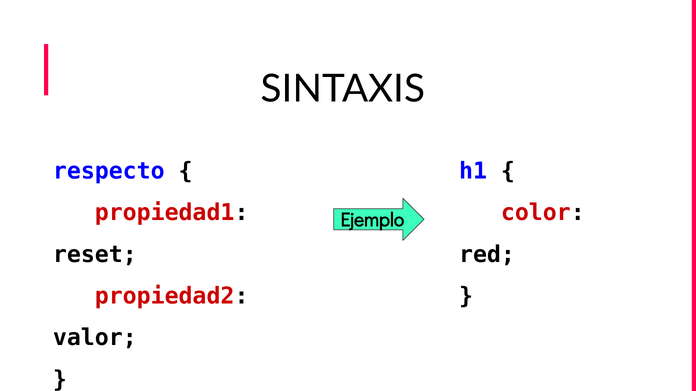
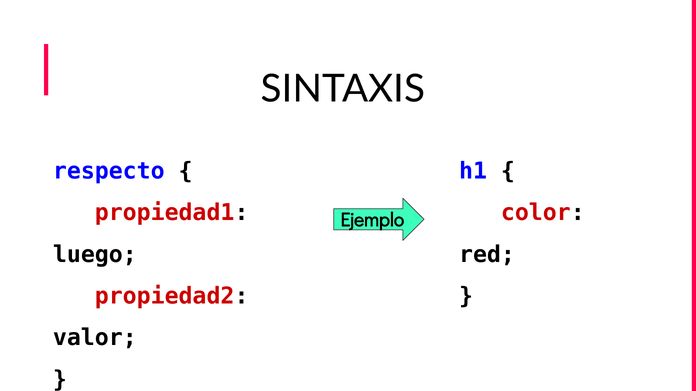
reset: reset -> luego (95, 255)
